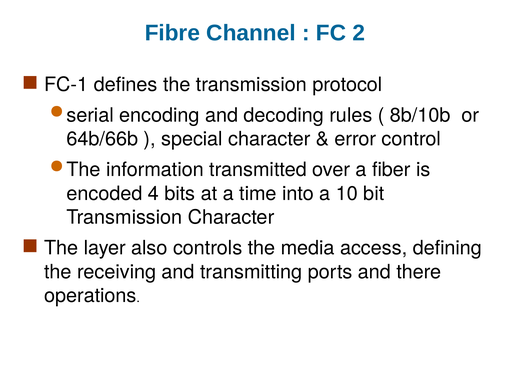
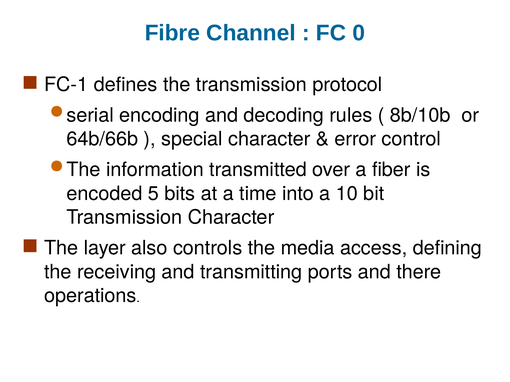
2: 2 -> 0 (359, 33)
4: 4 -> 5 (153, 194)
